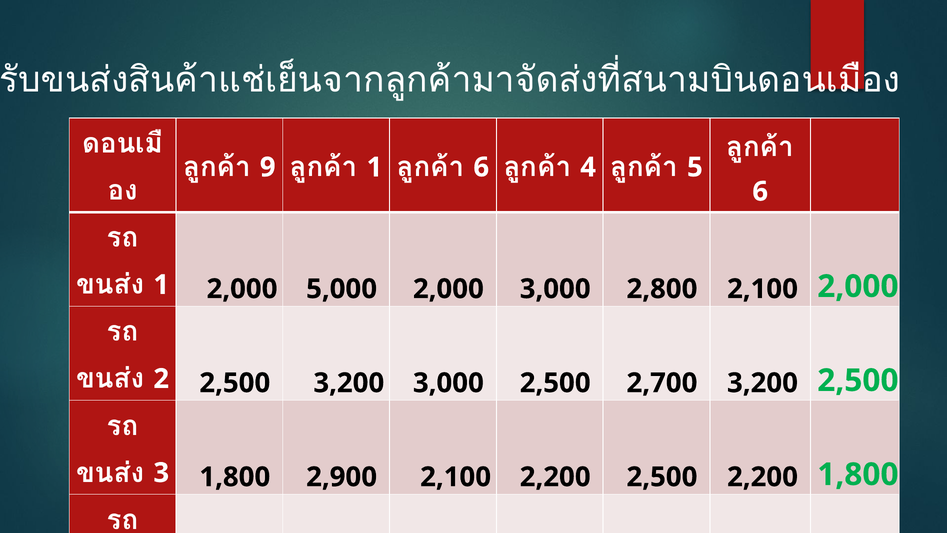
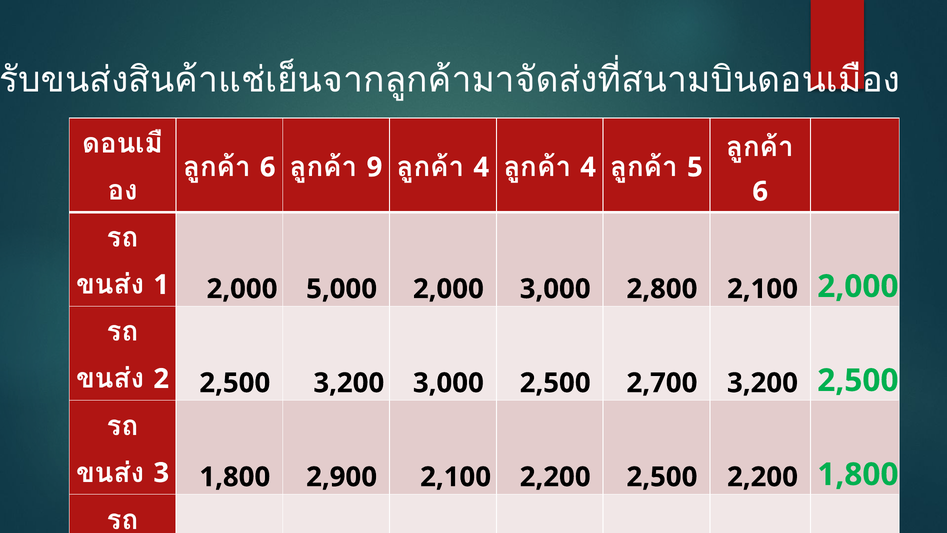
9: 9 -> 6 (268, 167)
1: 1 -> 9 (374, 167)
6: 6 -> 4 (481, 167)
